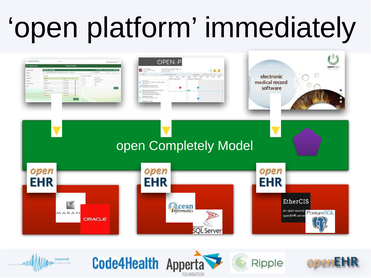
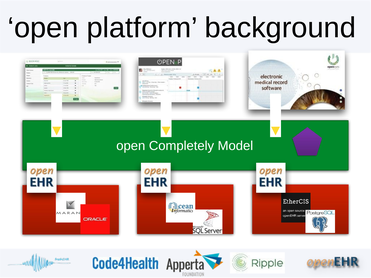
immediately: immediately -> background (280, 28)
